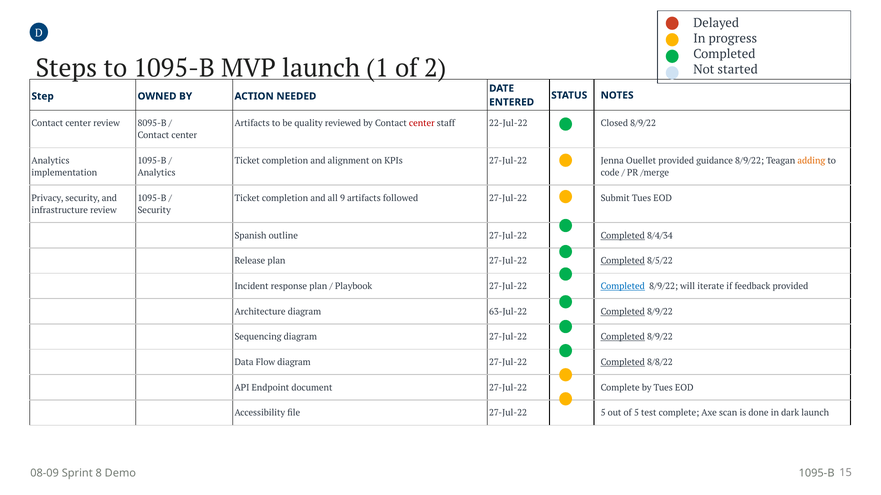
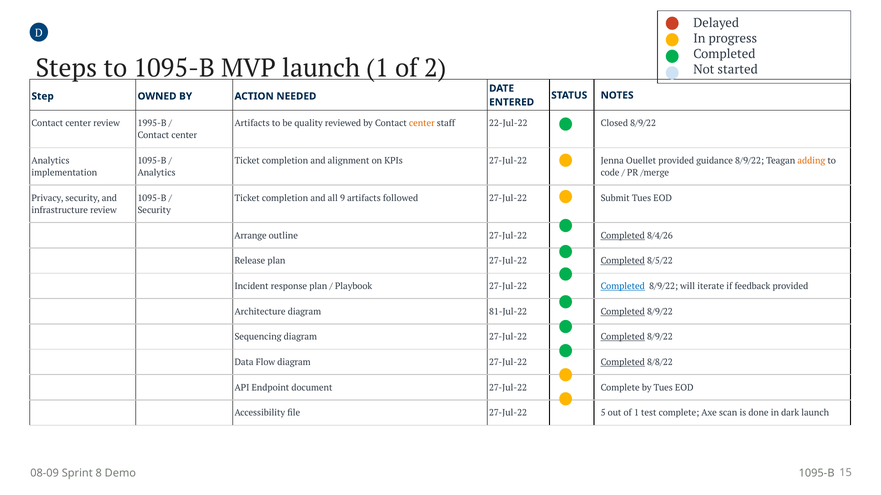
8095-B: 8095-B -> 1995-B (152, 123)
center colour: red -> orange (422, 123)
Spanish: Spanish -> Arrange (251, 236)
8/4/34: 8/4/34 -> 8/4/26 (660, 236)
63-Jul-22: 63-Jul-22 -> 81-Jul-22 (508, 312)
of 5: 5 -> 1 (636, 413)
